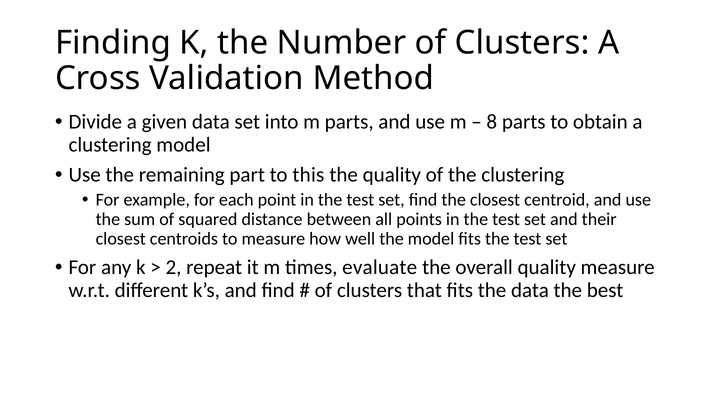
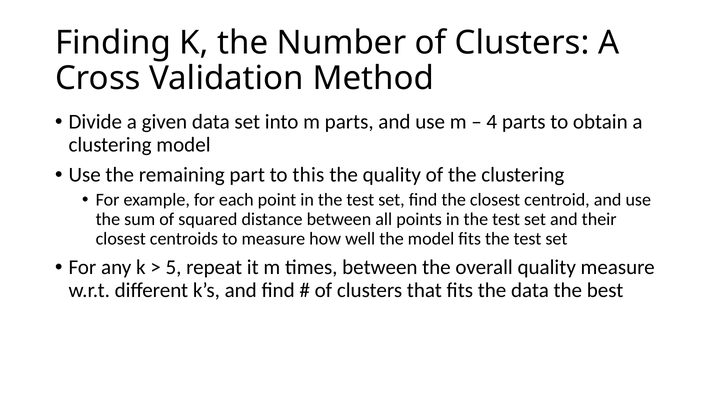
8: 8 -> 4 (492, 122)
2: 2 -> 5 (173, 268)
times evaluate: evaluate -> between (380, 268)
